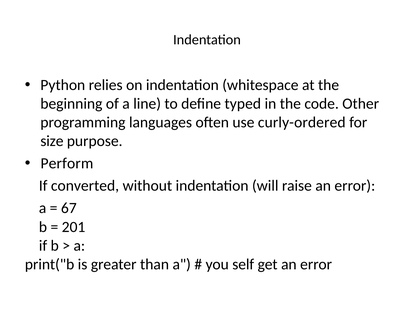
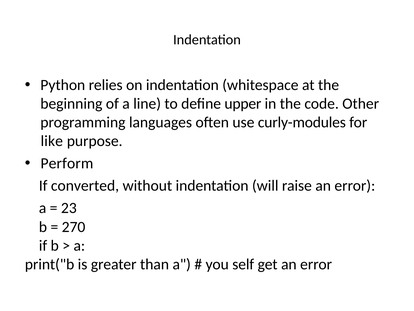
typed: typed -> upper (243, 104)
curly-ordered: curly-ordered -> curly-modules (302, 122)
size: size -> like (52, 141)
67: 67 -> 23 (69, 208)
201: 201 -> 270 (74, 227)
